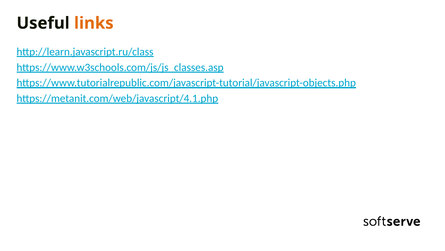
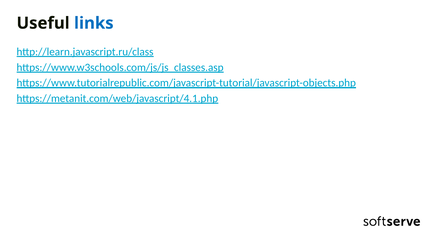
links colour: orange -> blue (94, 23)
